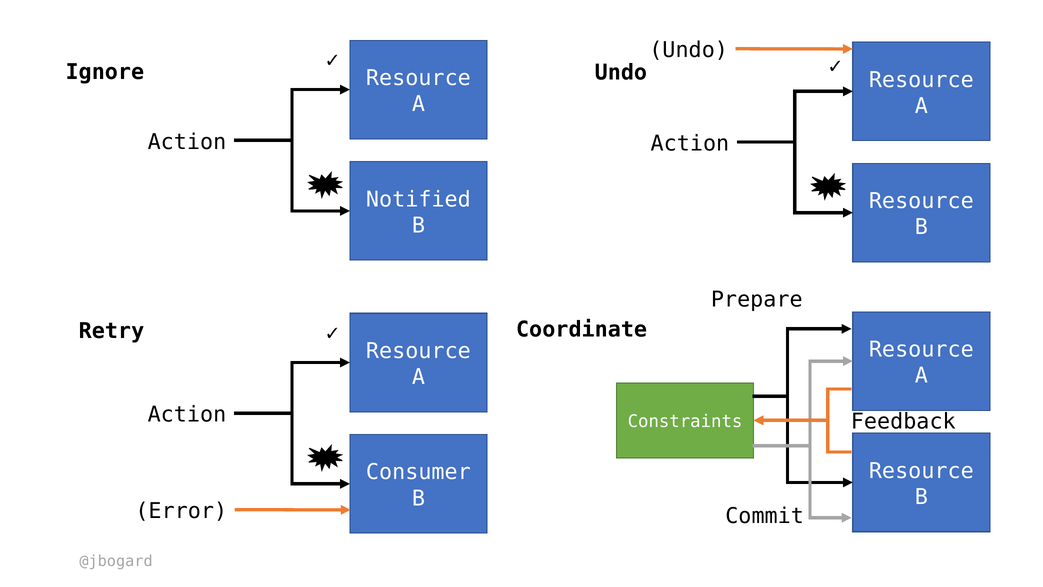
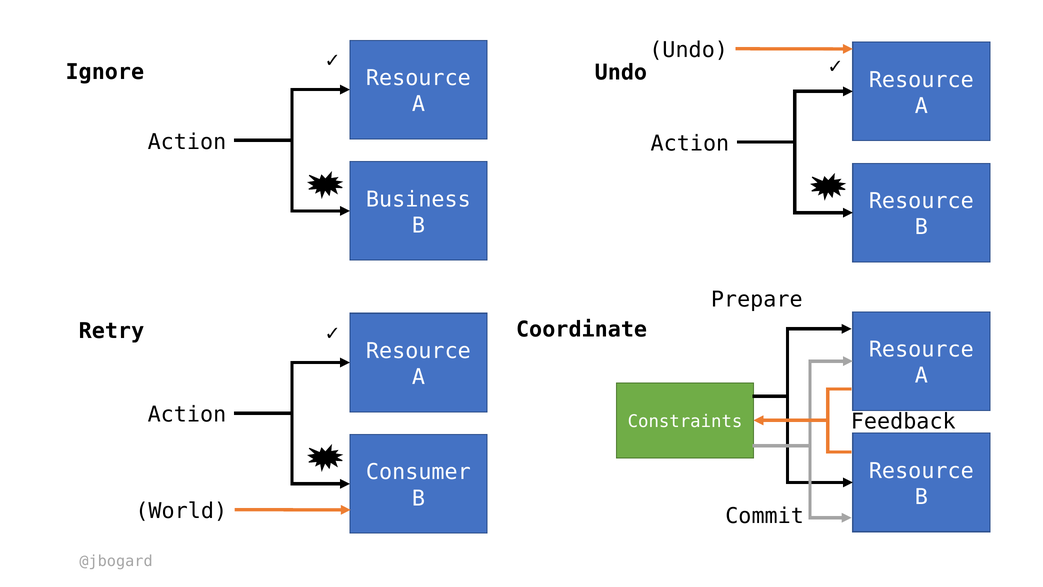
Notified: Notified -> Business (418, 199)
Error: Error -> World (181, 511)
